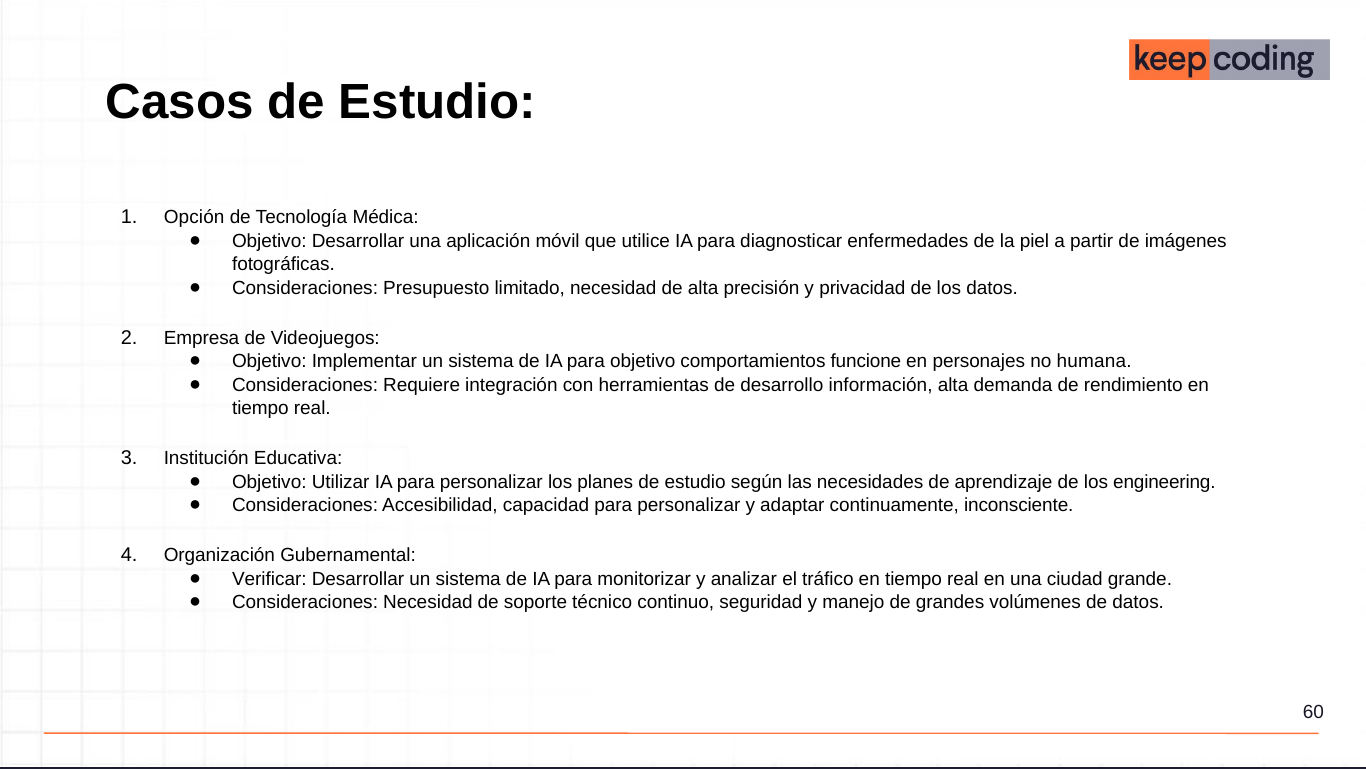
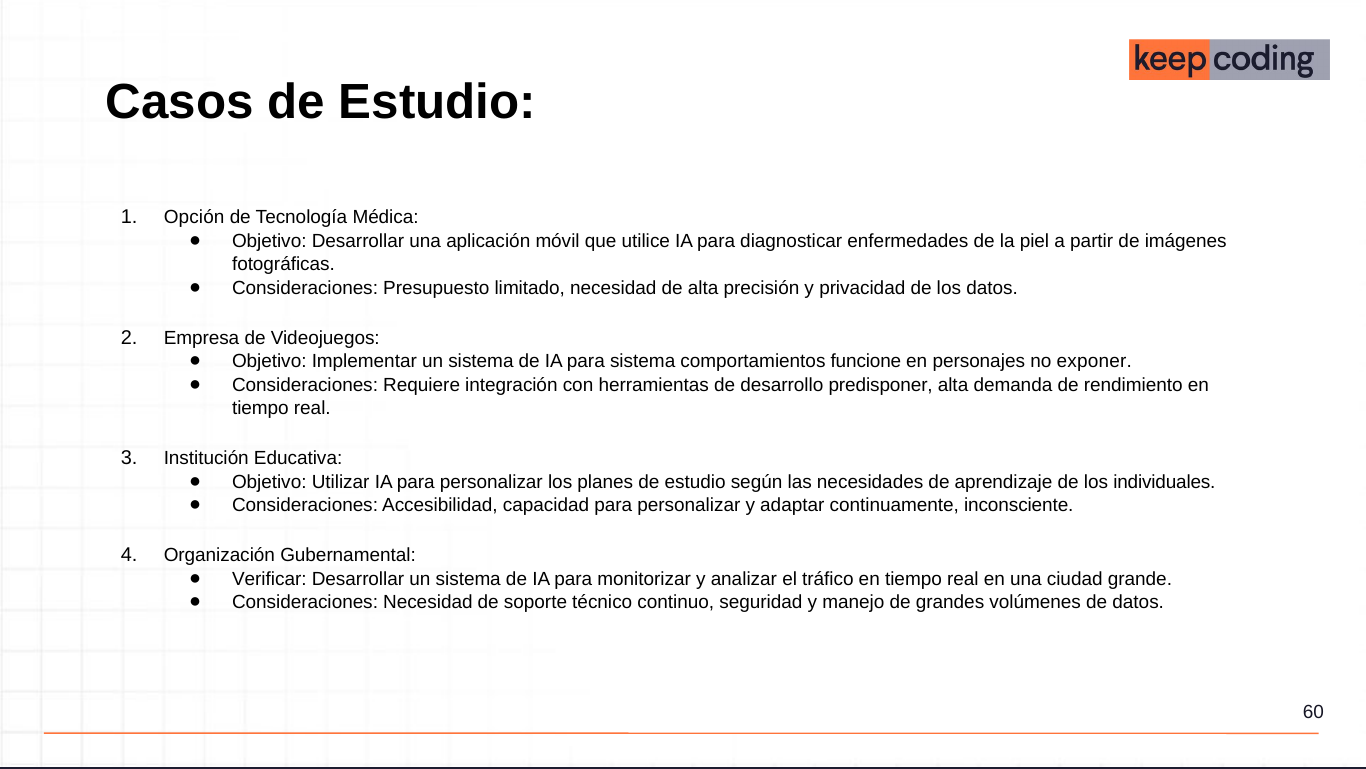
para objetivo: objetivo -> sistema (643, 361)
humana: humana -> exponer (1094, 361)
información: información -> predisponer (881, 385)
engineering: engineering -> individuales (1164, 481)
